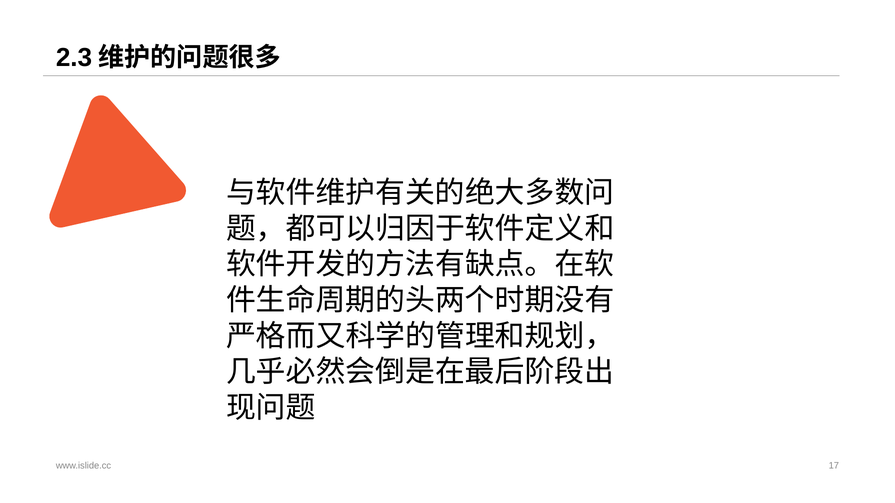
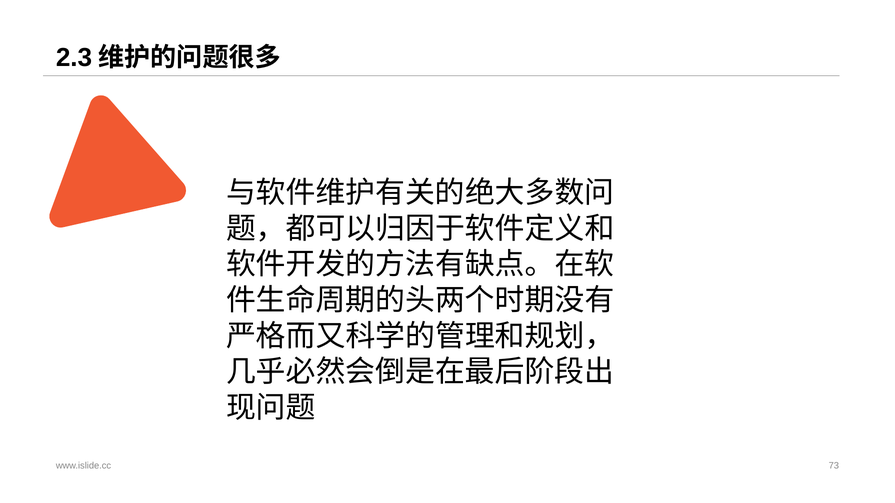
17: 17 -> 73 (834, 466)
